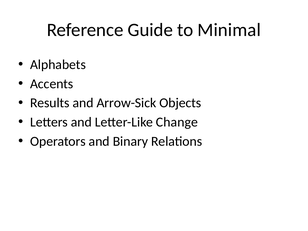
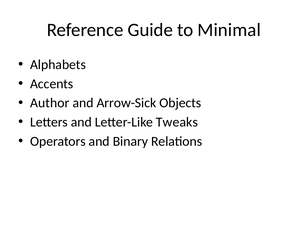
Results: Results -> Author (50, 103)
Change: Change -> Tweaks (177, 122)
